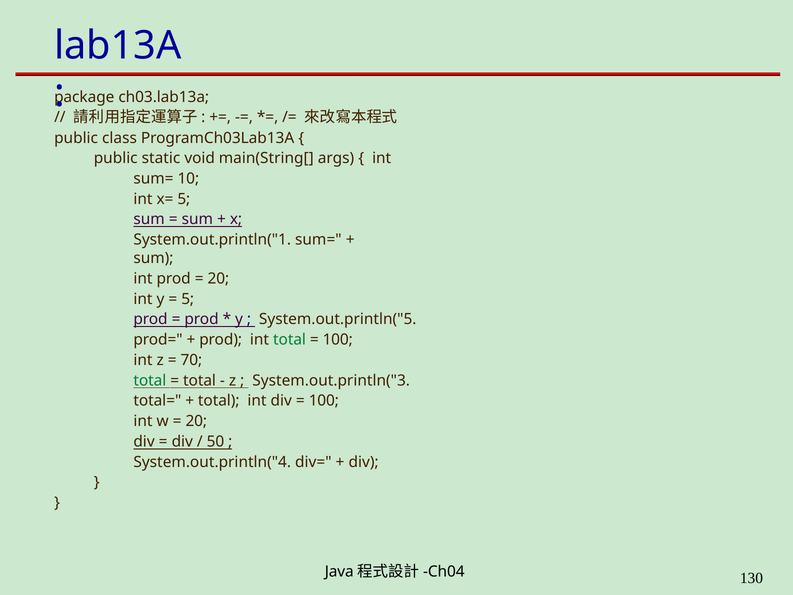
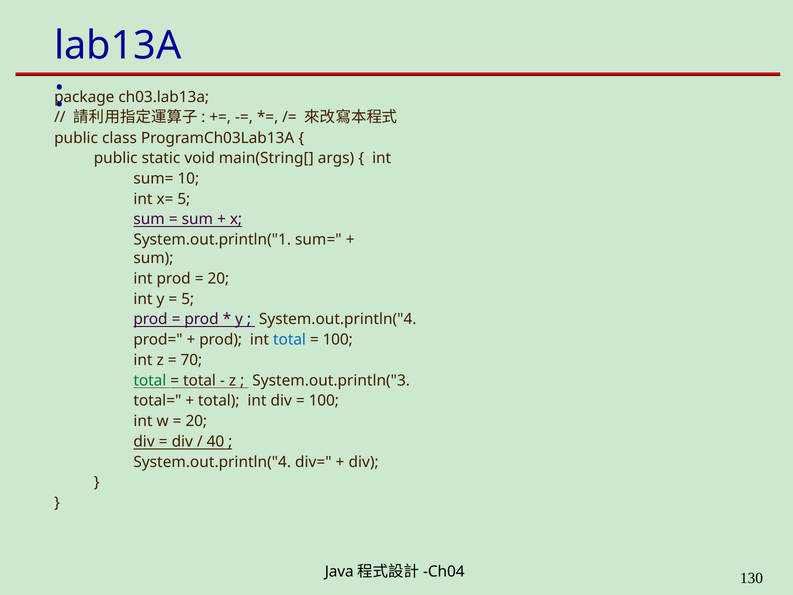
System.out.println("5: System.out.println("5 -> System.out.println("4 (338, 319)
total colour: green -> blue (290, 340)
50: 50 -> 40 (215, 441)
